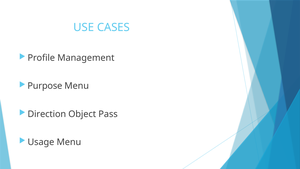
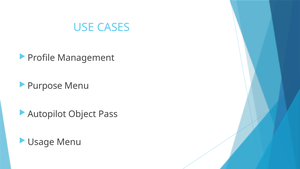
Direction: Direction -> Autopilot (47, 114)
